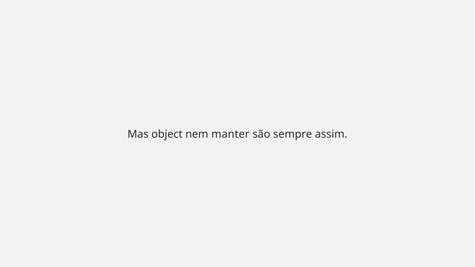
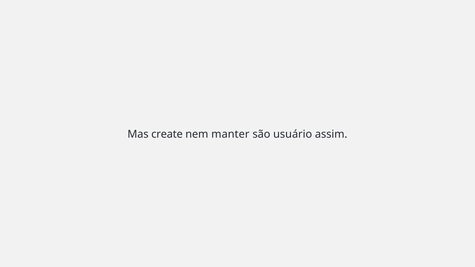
object: object -> create (167, 134)
sempre: sempre -> usuário (293, 134)
